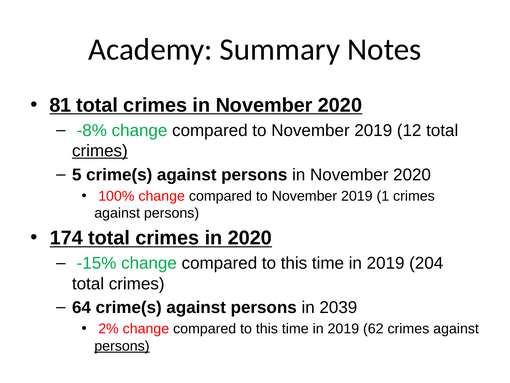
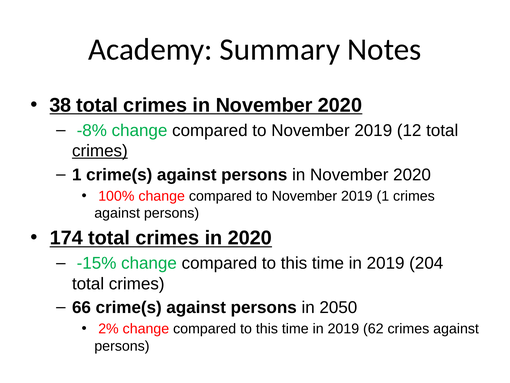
81: 81 -> 38 (60, 105)
5: 5 -> 1 (77, 175)
64: 64 -> 66 (81, 307)
2039: 2039 -> 2050 (338, 307)
persons underline: present -> none (122, 346)
